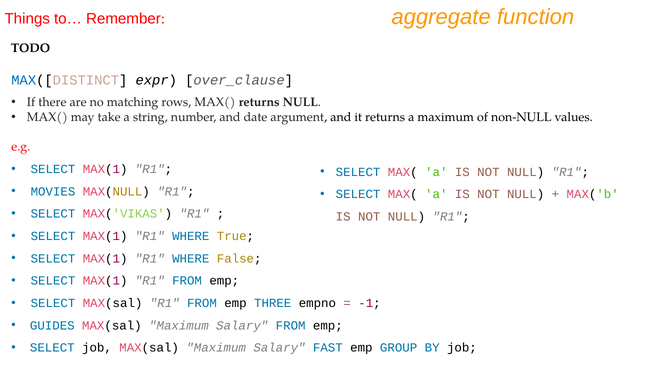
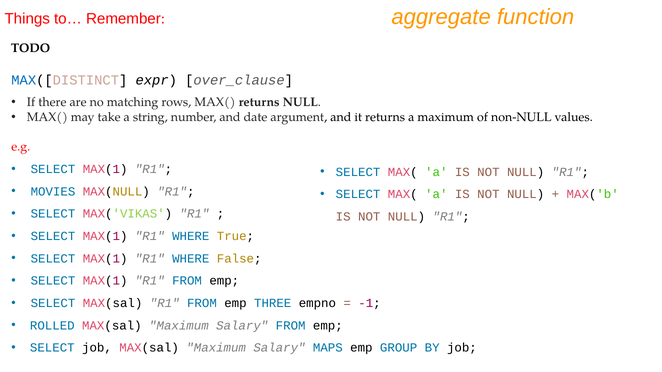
GUIDES: GUIDES -> ROLLED (52, 326)
FAST: FAST -> MAPS (328, 348)
